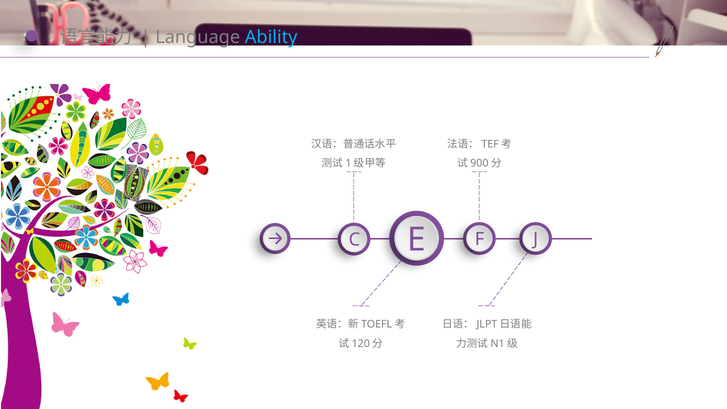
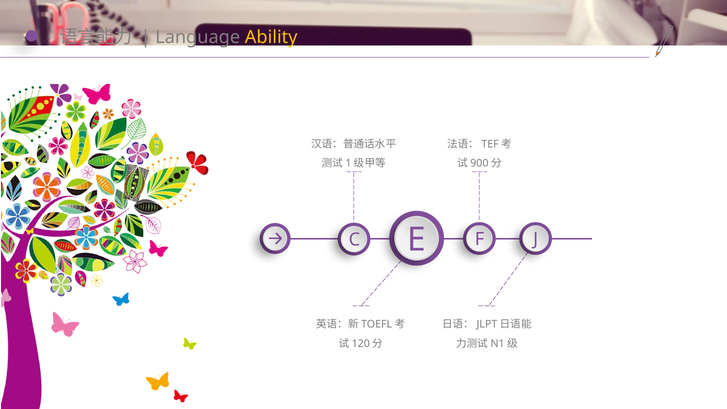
Ability colour: light blue -> yellow (271, 37)
